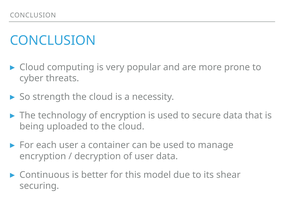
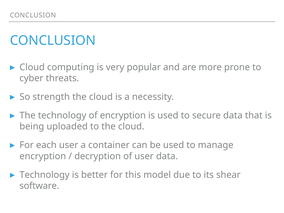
Continuous: Continuous -> Technology (45, 175)
securing: securing -> software (39, 186)
